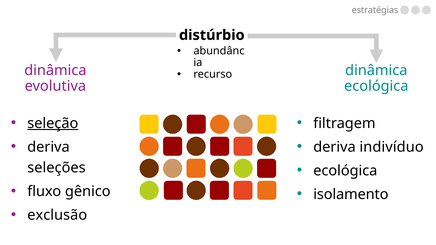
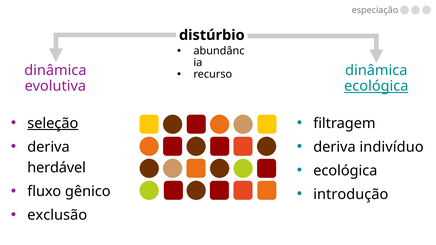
estratégias: estratégias -> especiação (375, 10)
ecológica underline: none -> present (376, 86)
seleções: seleções -> herdável (57, 168)
isolamento: isolamento -> introdução (351, 194)
